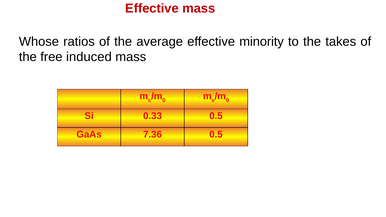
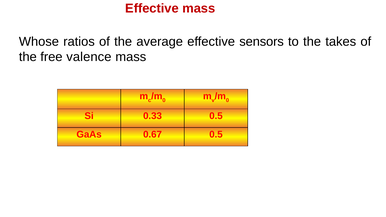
minority: minority -> sensors (262, 42)
induced: induced -> valence (89, 57)
7.36: 7.36 -> 0.67 (153, 135)
